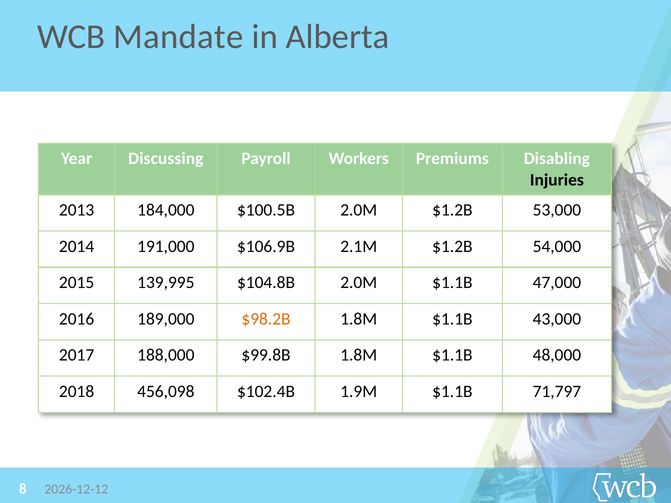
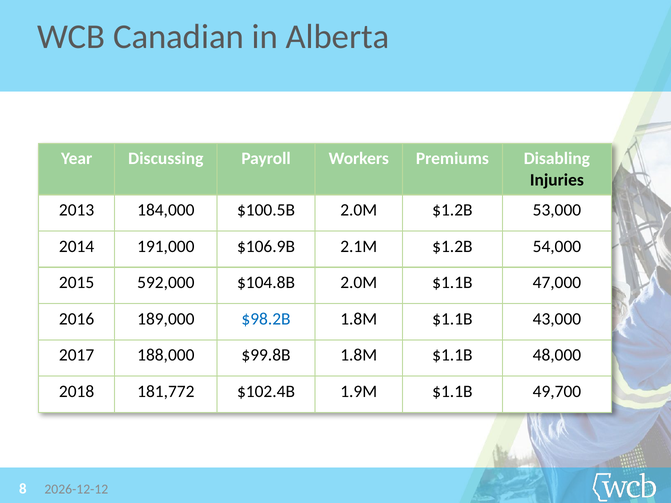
Mandate: Mandate -> Canadian (178, 37)
139,995: 139,995 -> 592,000 (166, 283)
$98.2B colour: orange -> blue (266, 319)
456,098: 456,098 -> 181,772 (166, 392)
71,797: 71,797 -> 49,700 (557, 392)
